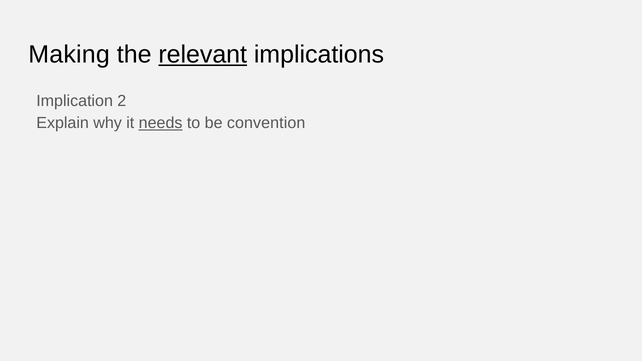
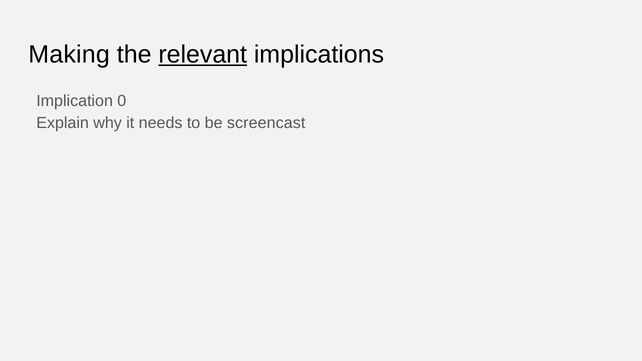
2: 2 -> 0 (122, 101)
needs underline: present -> none (161, 123)
convention: convention -> screencast (266, 123)
